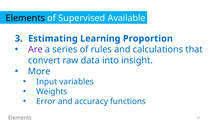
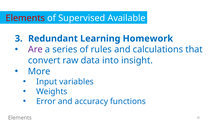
Elements colour: black -> red (25, 18)
Estimating: Estimating -> Redundant (53, 38)
Proportion: Proportion -> Homework (148, 38)
